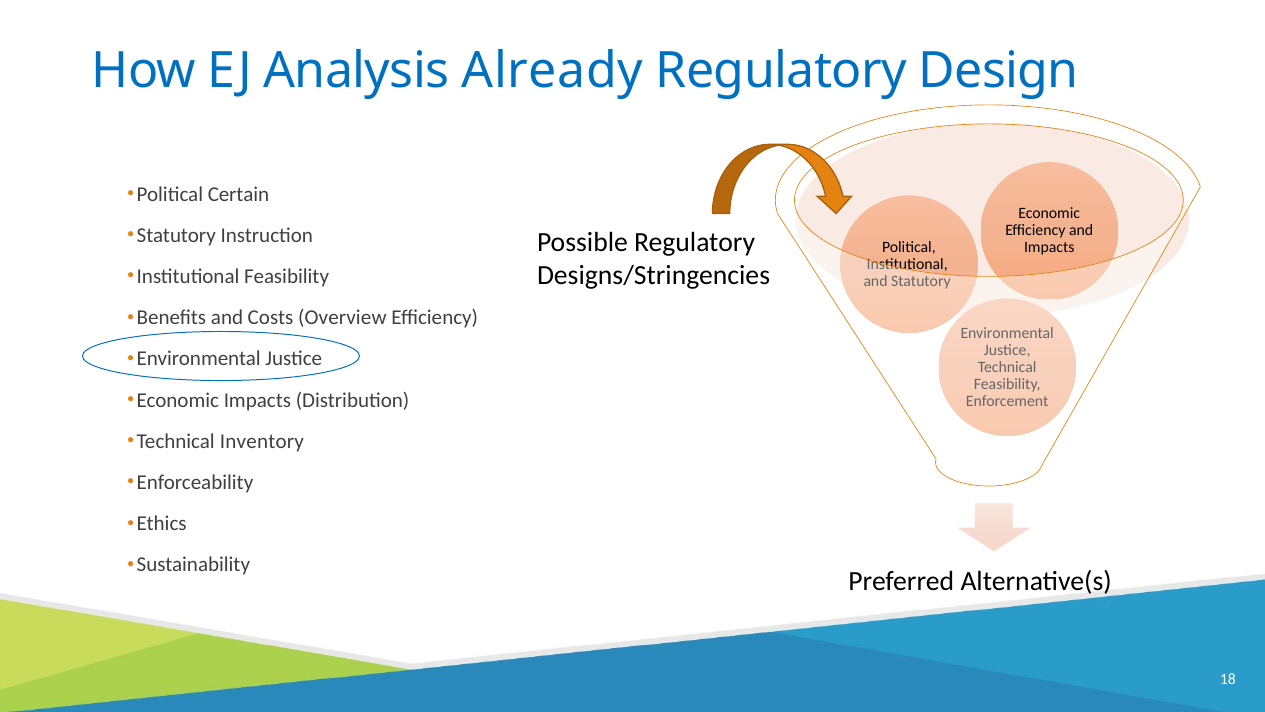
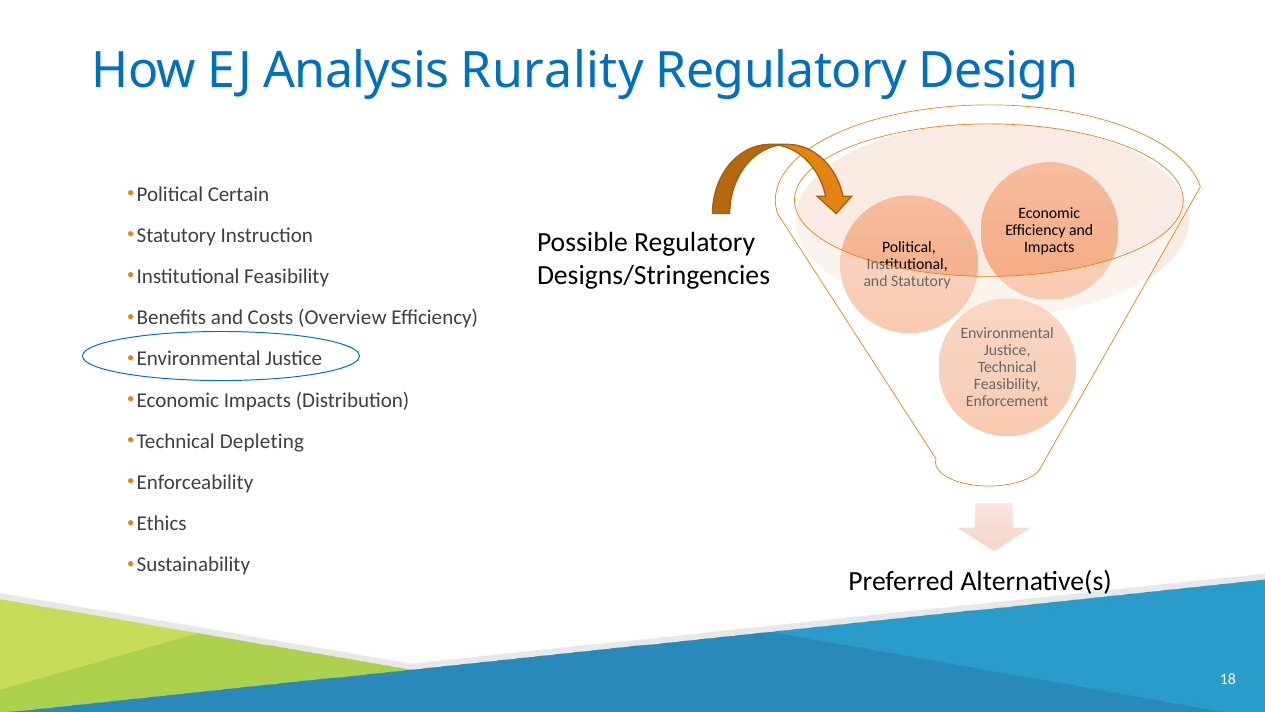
Already: Already -> Rurality (552, 71)
Inventory: Inventory -> Depleting (262, 441)
